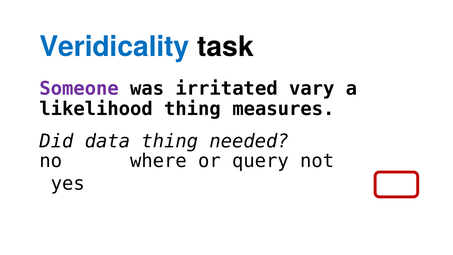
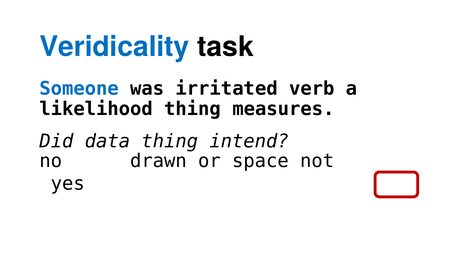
Someone colour: purple -> blue (79, 88)
vary: vary -> verb (312, 88)
needed: needed -> intend (249, 141)
where: where -> drawn (158, 161)
query: query -> space (261, 161)
